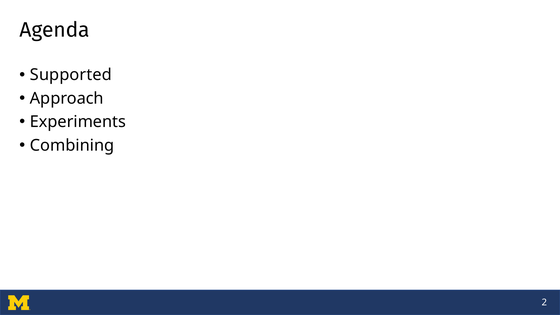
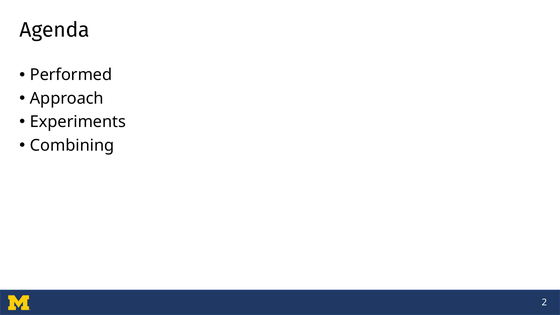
Supported: Supported -> Performed (71, 75)
